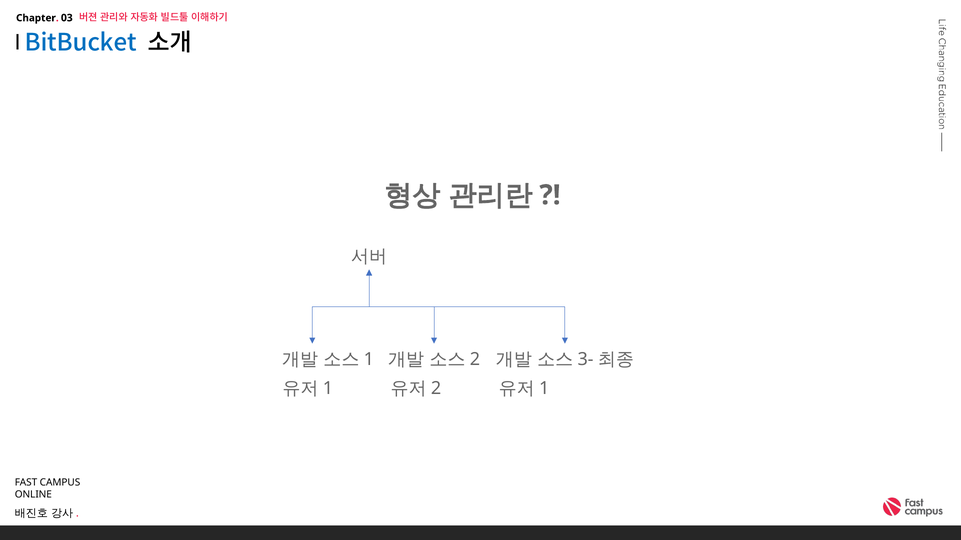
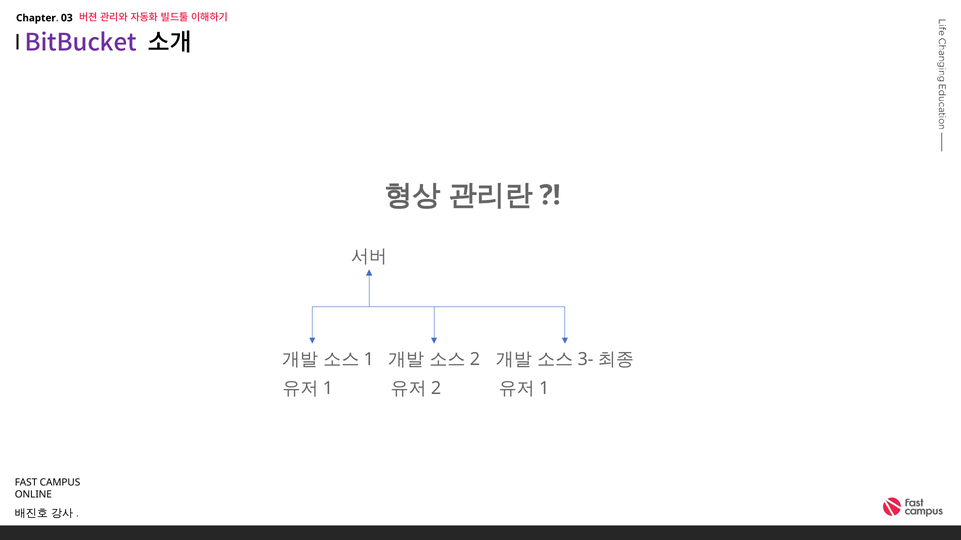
BitBucket colour: blue -> purple (81, 43)
